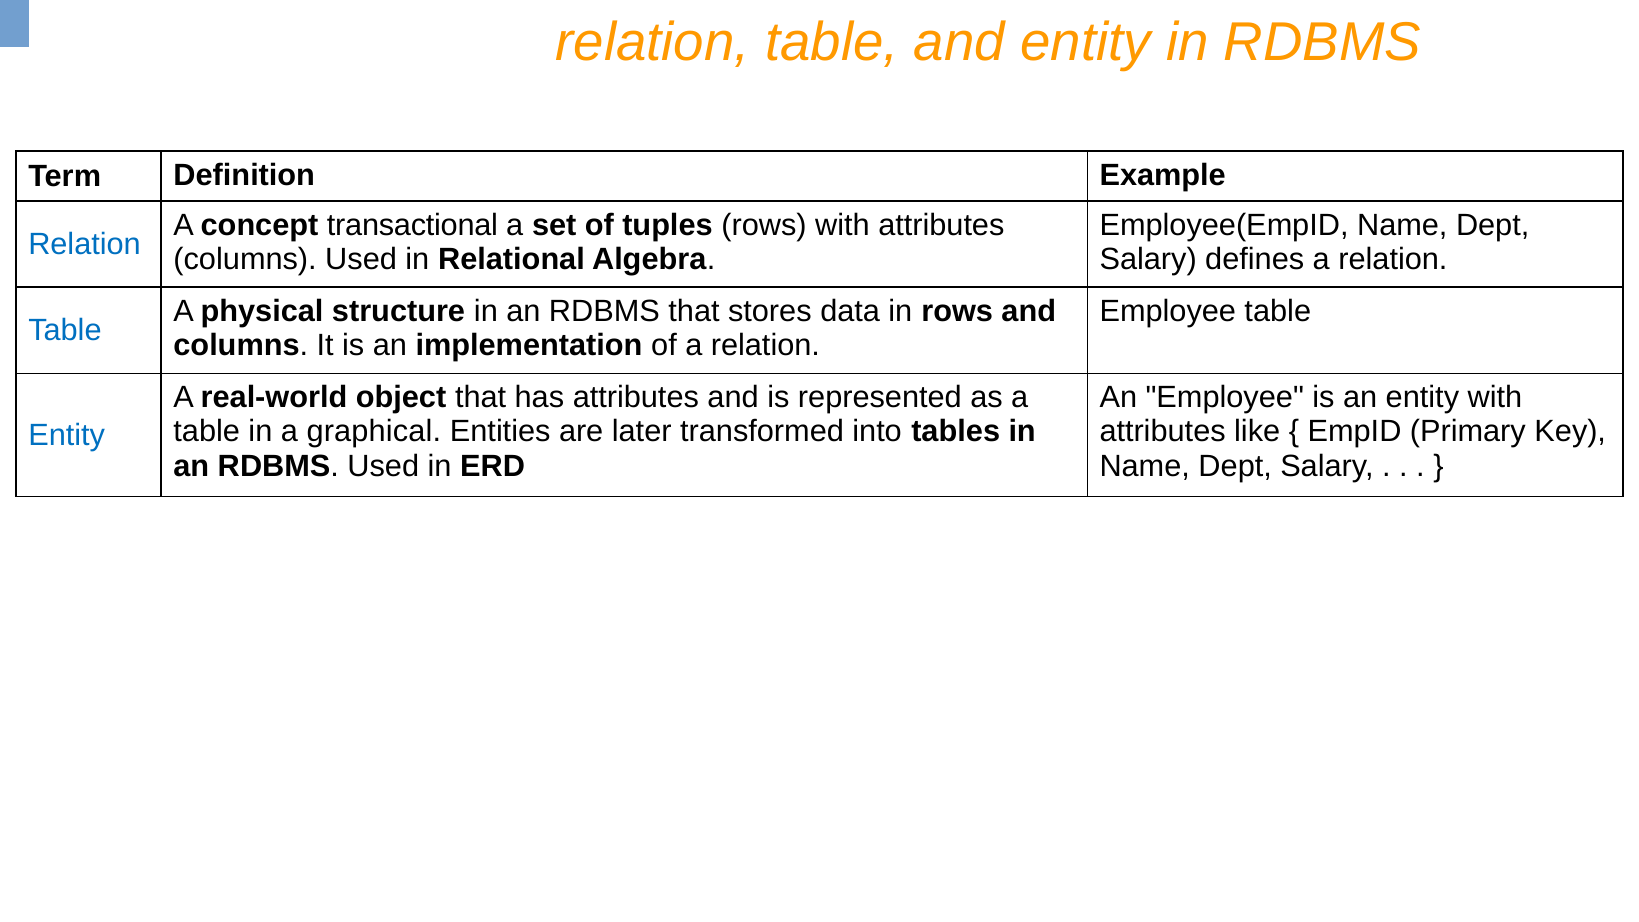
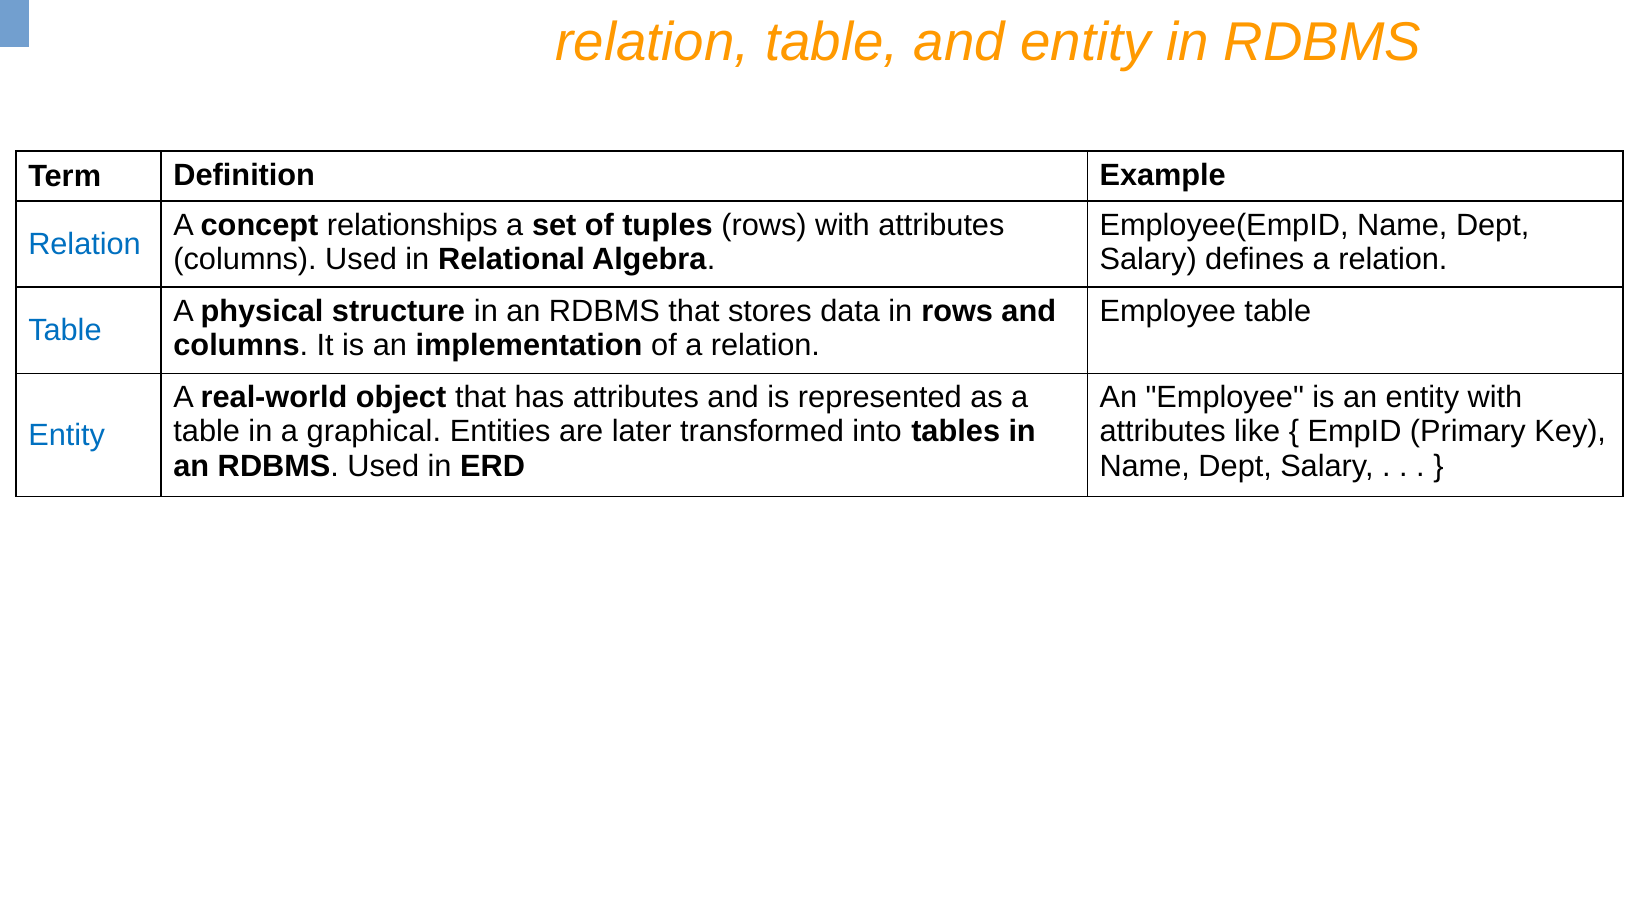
transactional: transactional -> relationships (412, 225)
